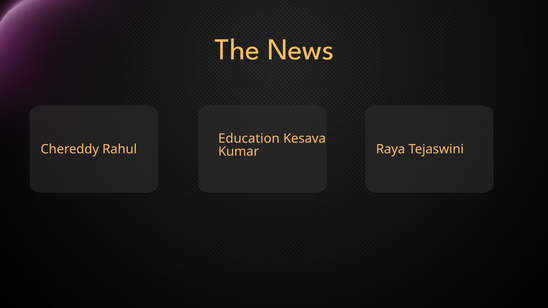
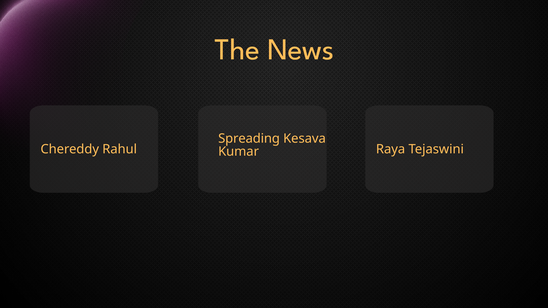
Education: Education -> Spreading (249, 139)
